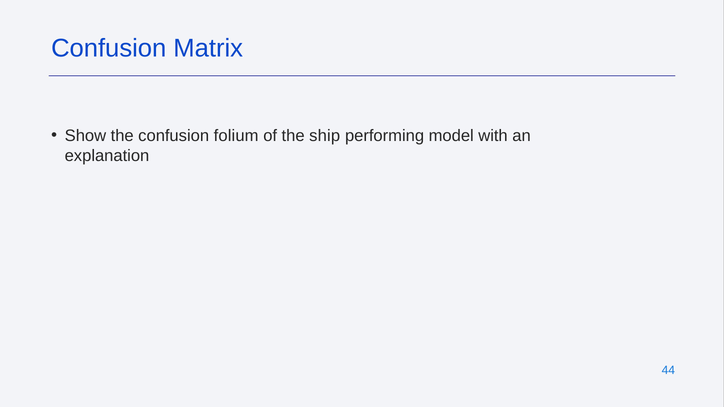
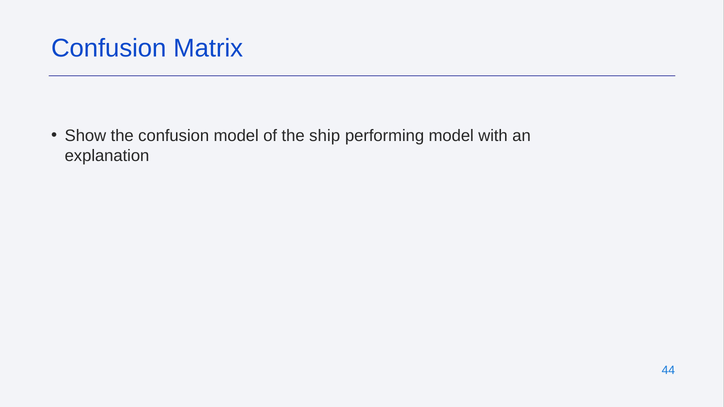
confusion folium: folium -> model (236, 136)
